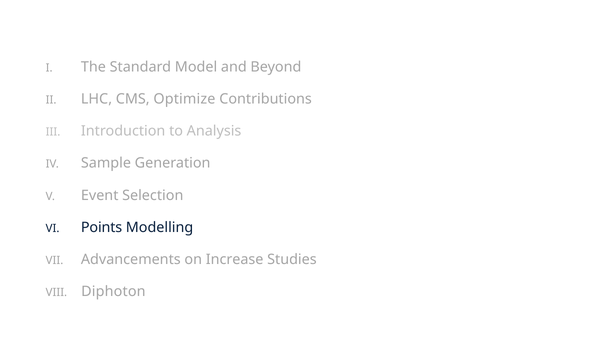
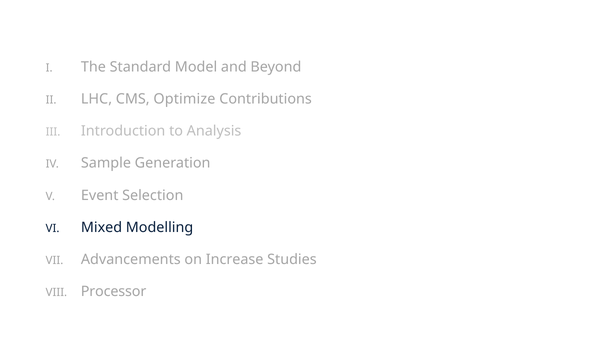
Points: Points -> Mixed (102, 228)
Diphoton: Diphoton -> Processor (114, 292)
